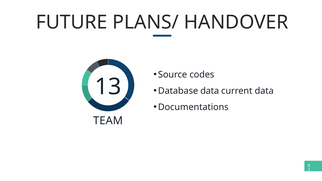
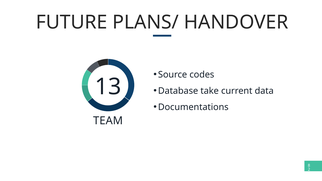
Database data: data -> take (210, 91)
